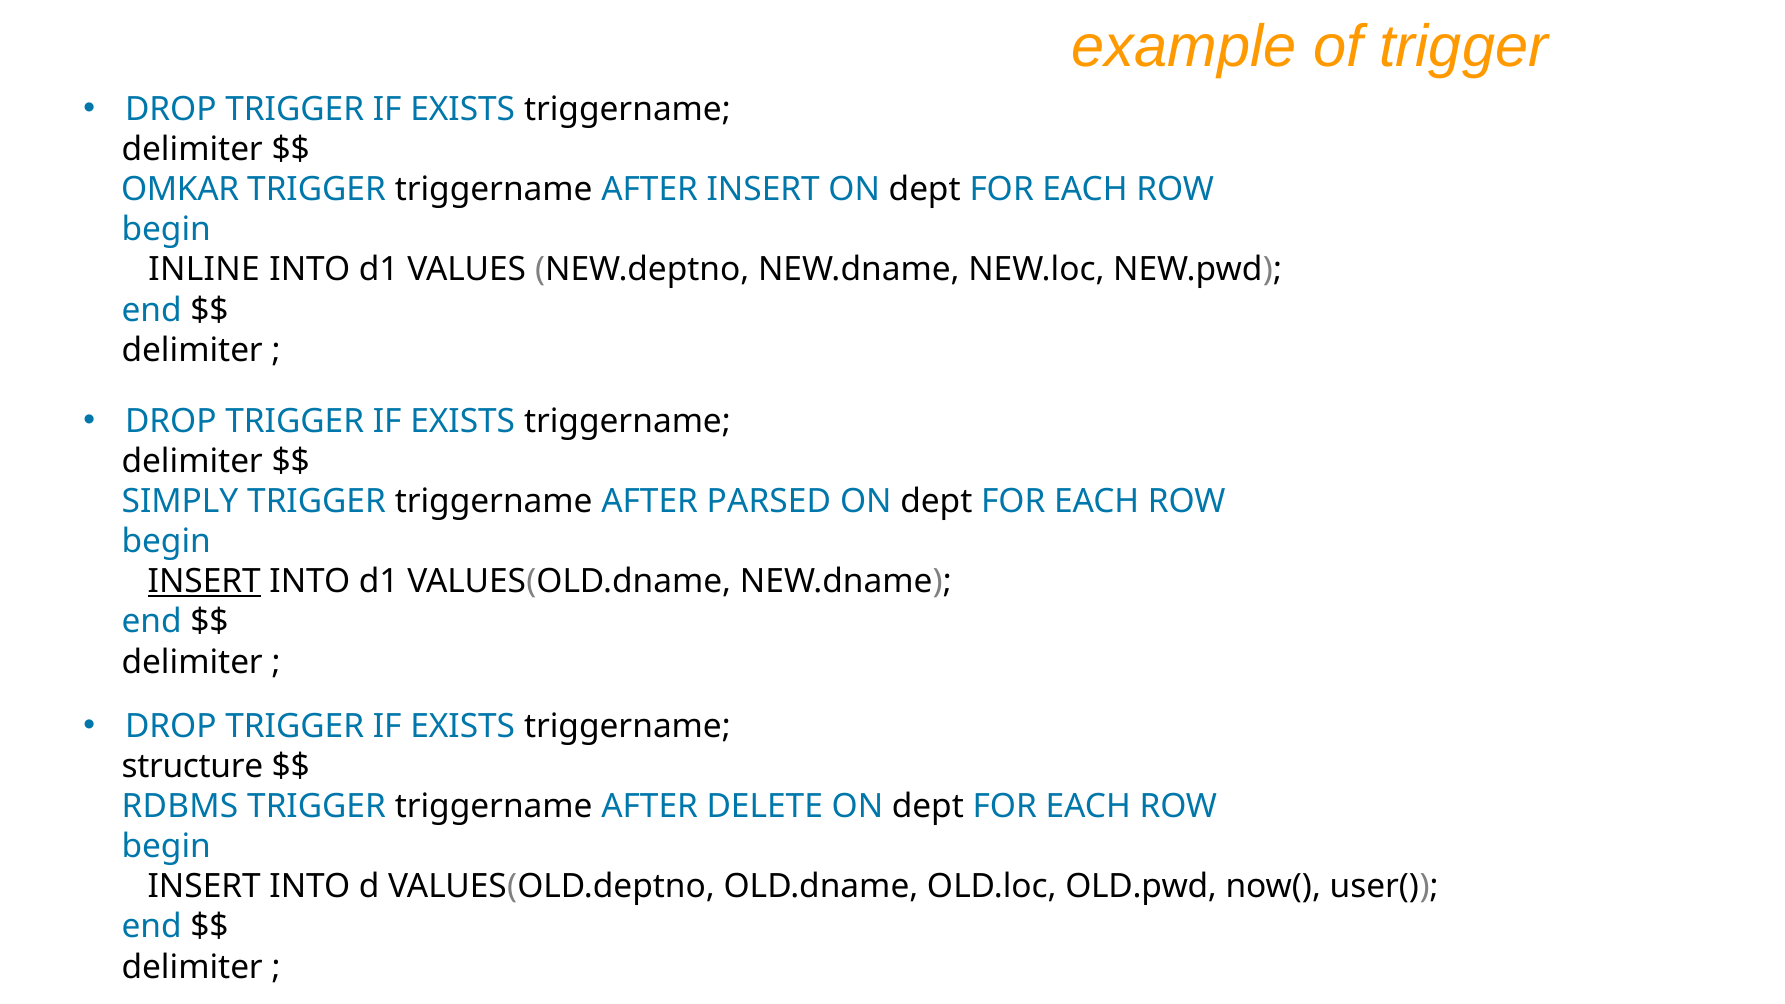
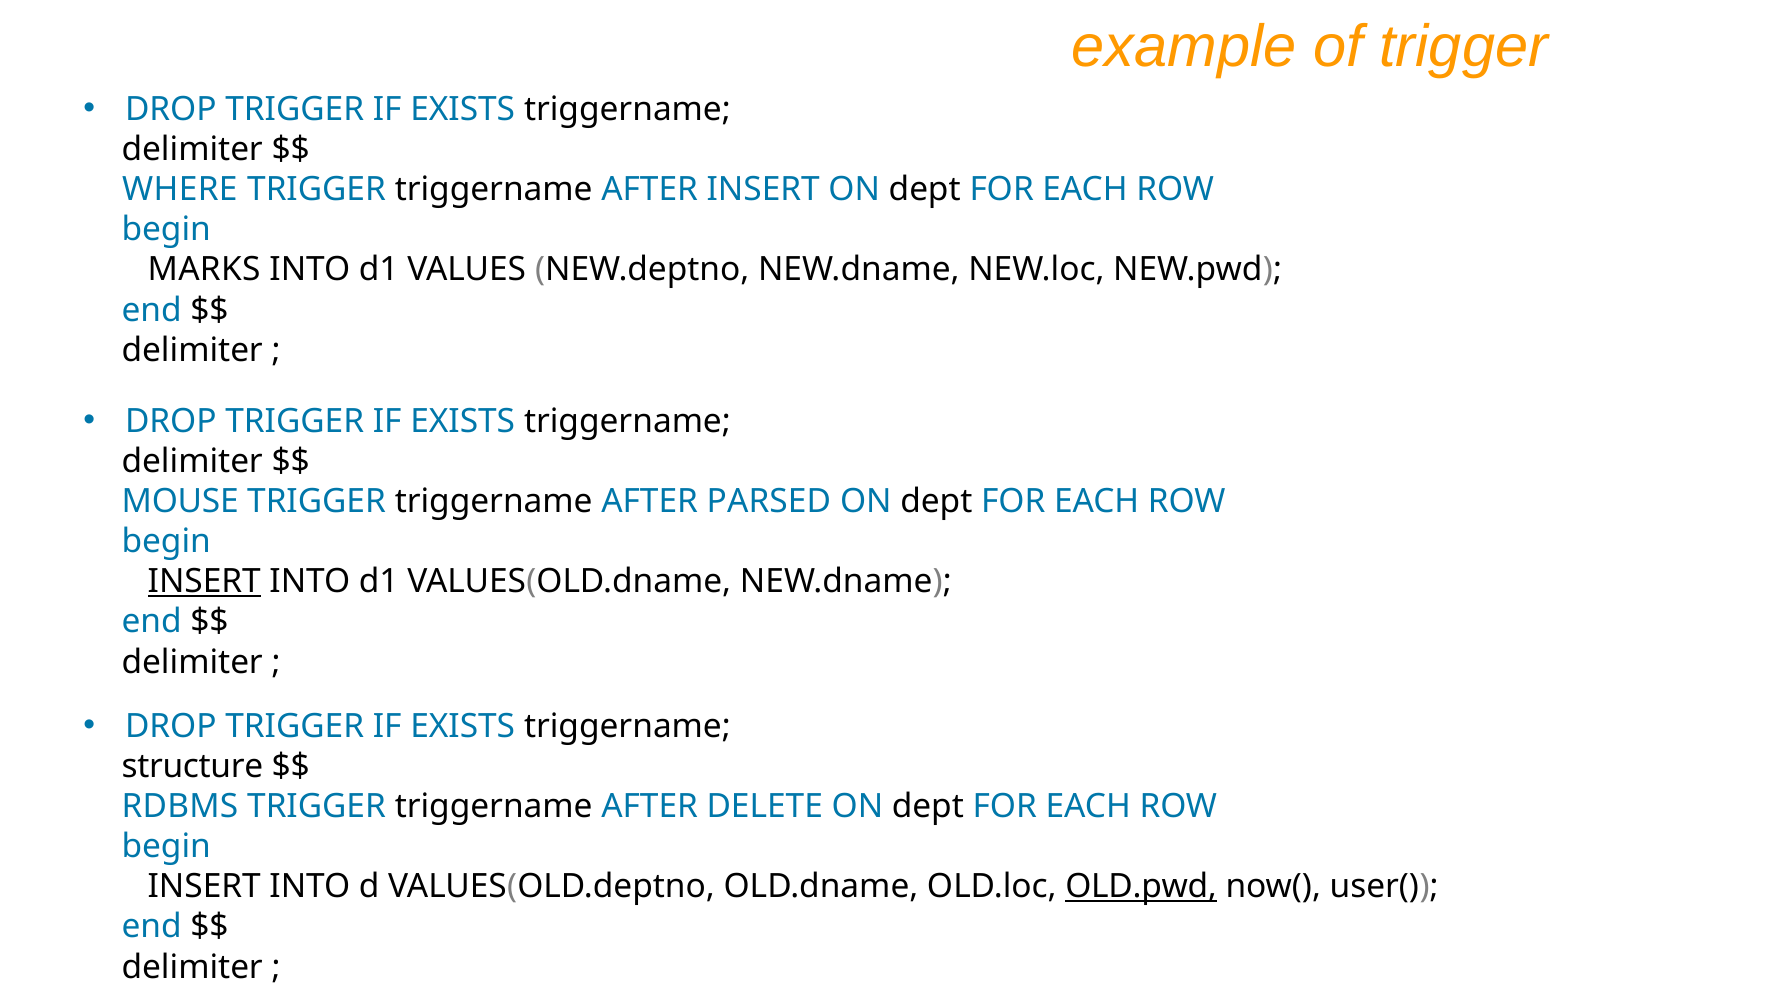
OMKAR: OMKAR -> WHERE (180, 190)
INLINE: INLINE -> MARKS (204, 270)
SIMPLY: SIMPLY -> MOUSE (180, 501)
OLD.pwd underline: none -> present (1141, 887)
